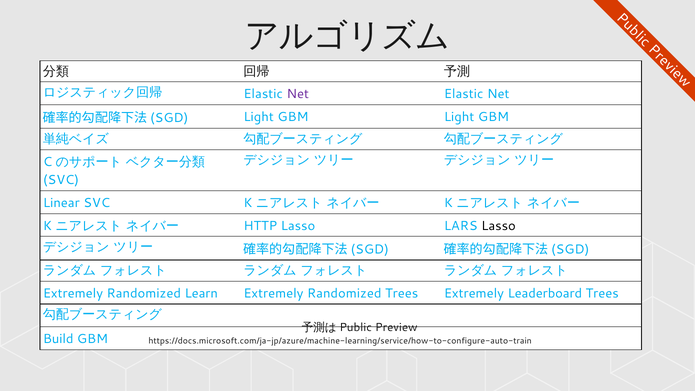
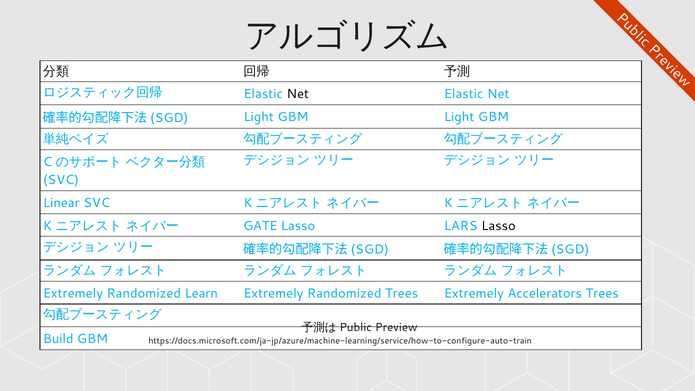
Net colour: purple -> black (298, 94)
HTTP: HTTP -> GATE (260, 226)
Leaderboard: Leaderboard -> Accelerators (545, 293)
